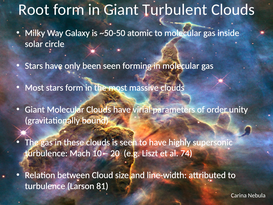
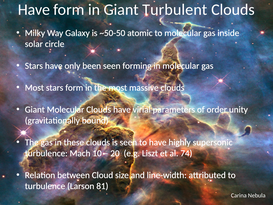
Root: Root -> Have (34, 10)
